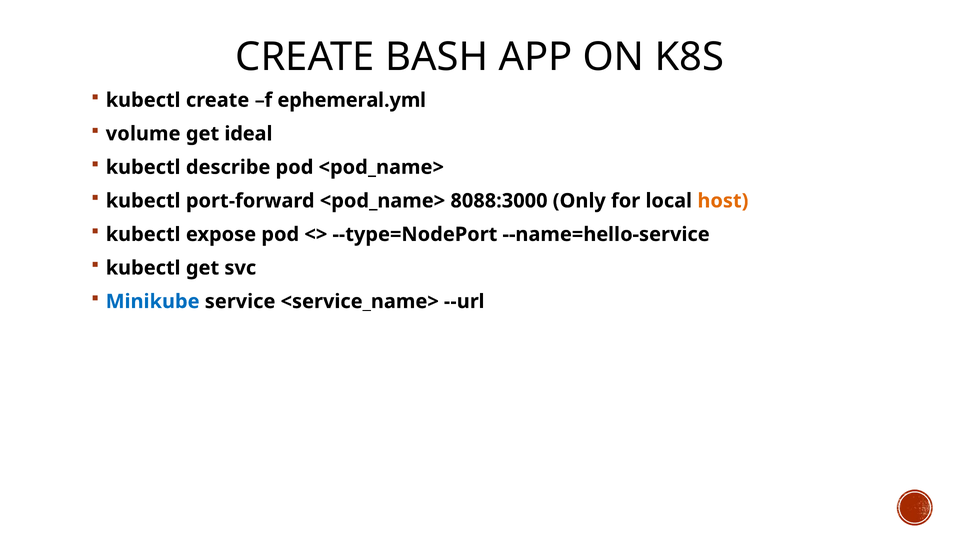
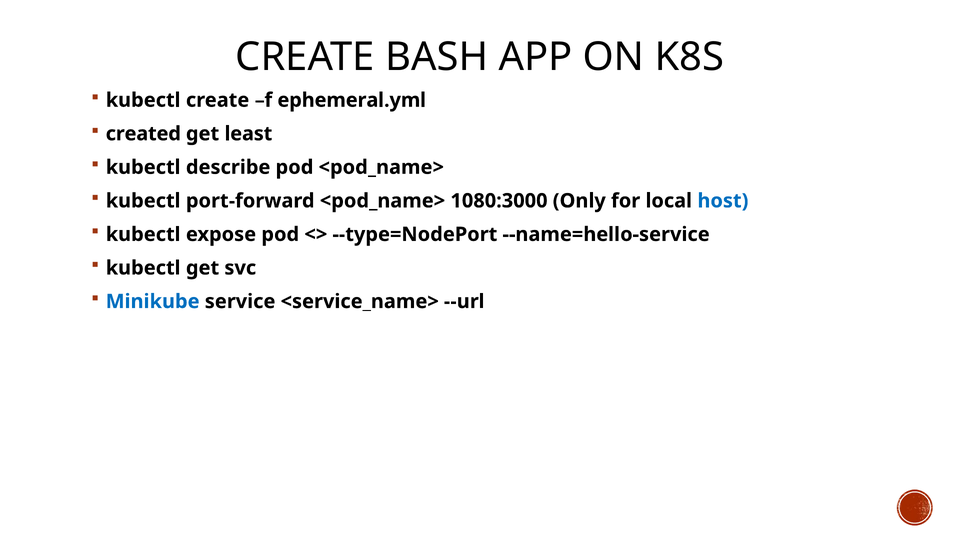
volume: volume -> created (143, 134)
ideal: ideal -> least (248, 134)
8088:3000: 8088:3000 -> 1080:3000 (499, 201)
host colour: orange -> blue (723, 201)
